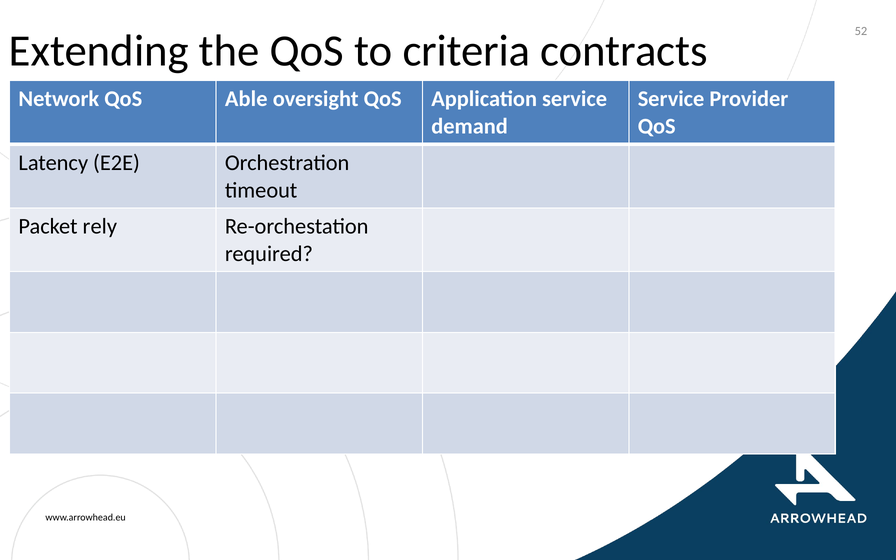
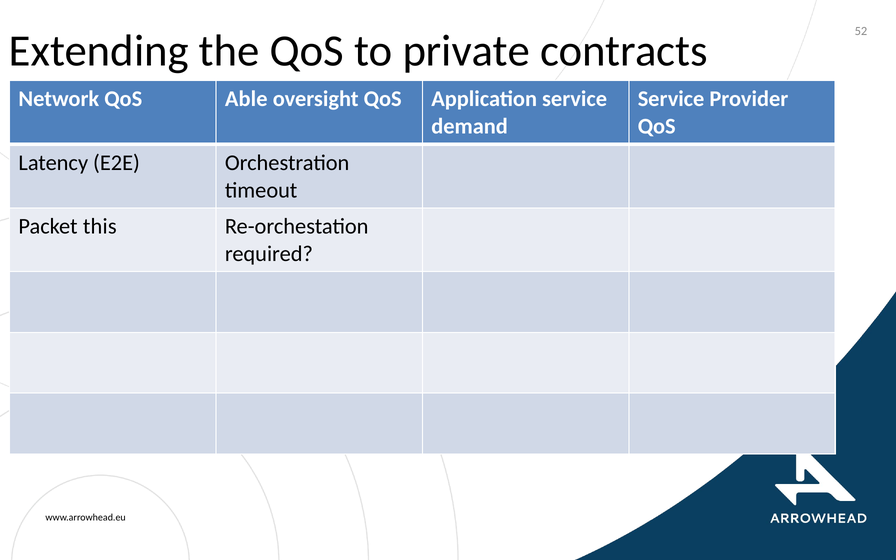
criteria: criteria -> private (466, 51)
rely: rely -> this (100, 226)
